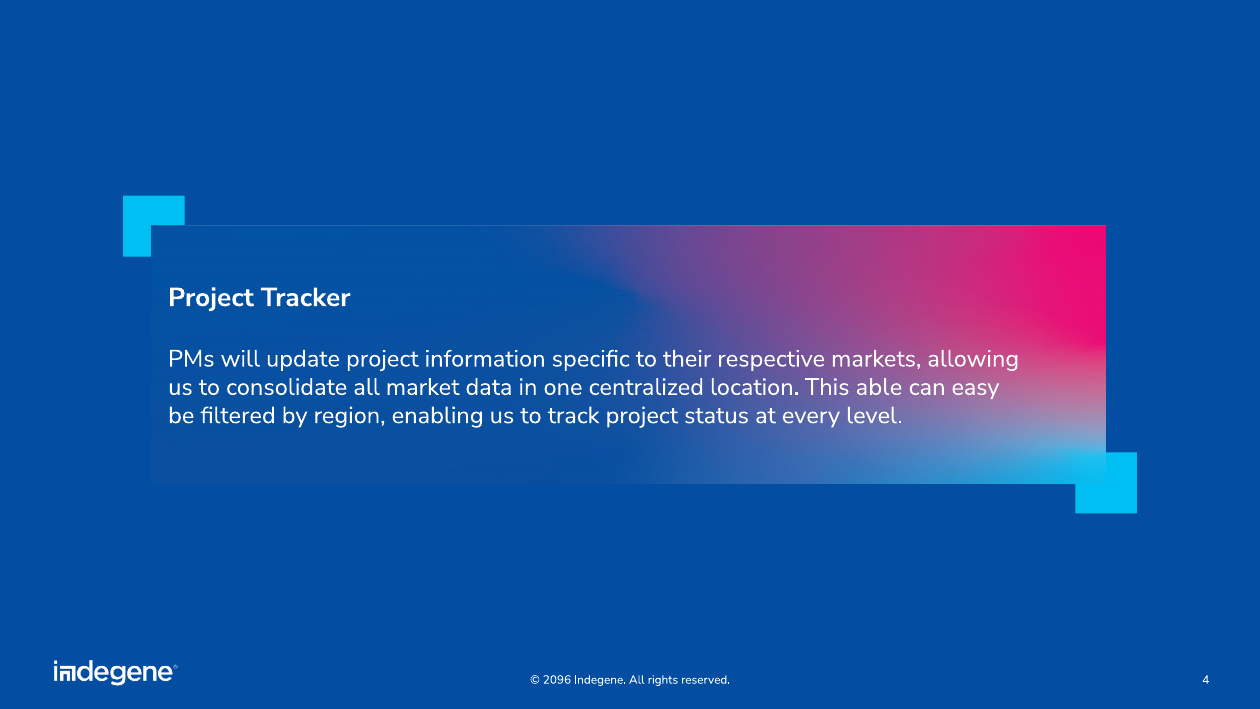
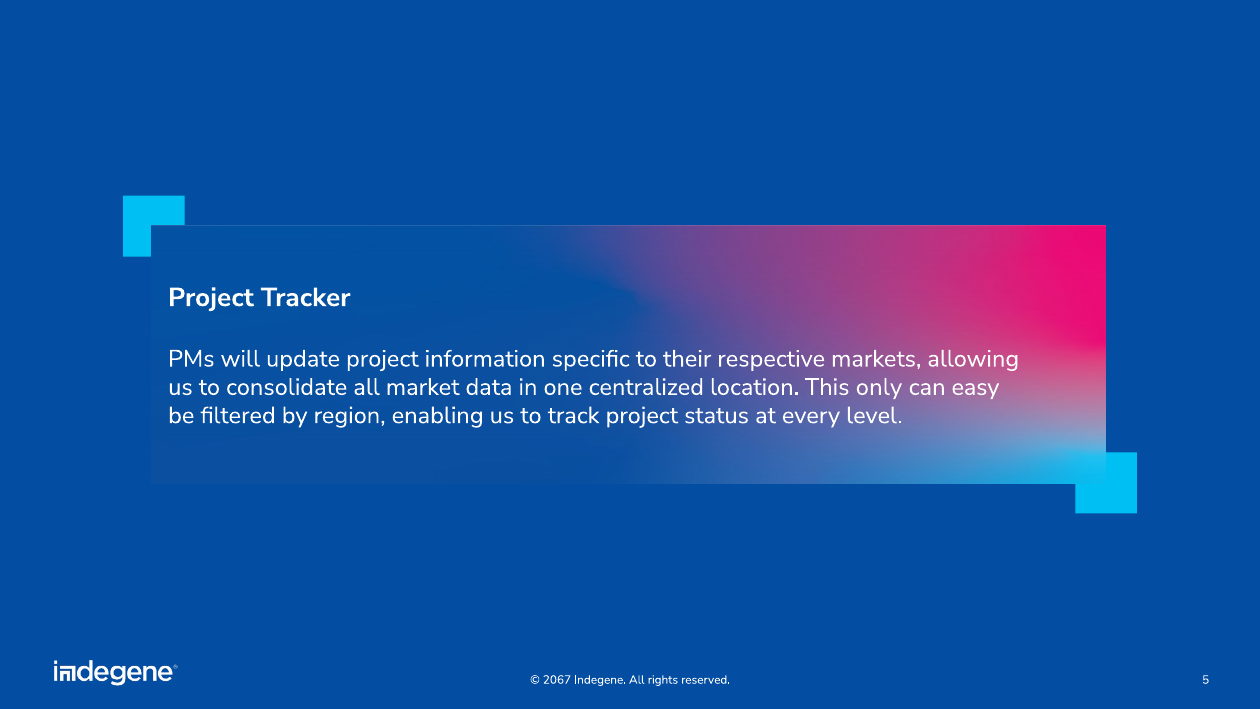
able: able -> only (879, 387)
2096: 2096 -> 2067 (557, 680)
4: 4 -> 5 (1206, 680)
